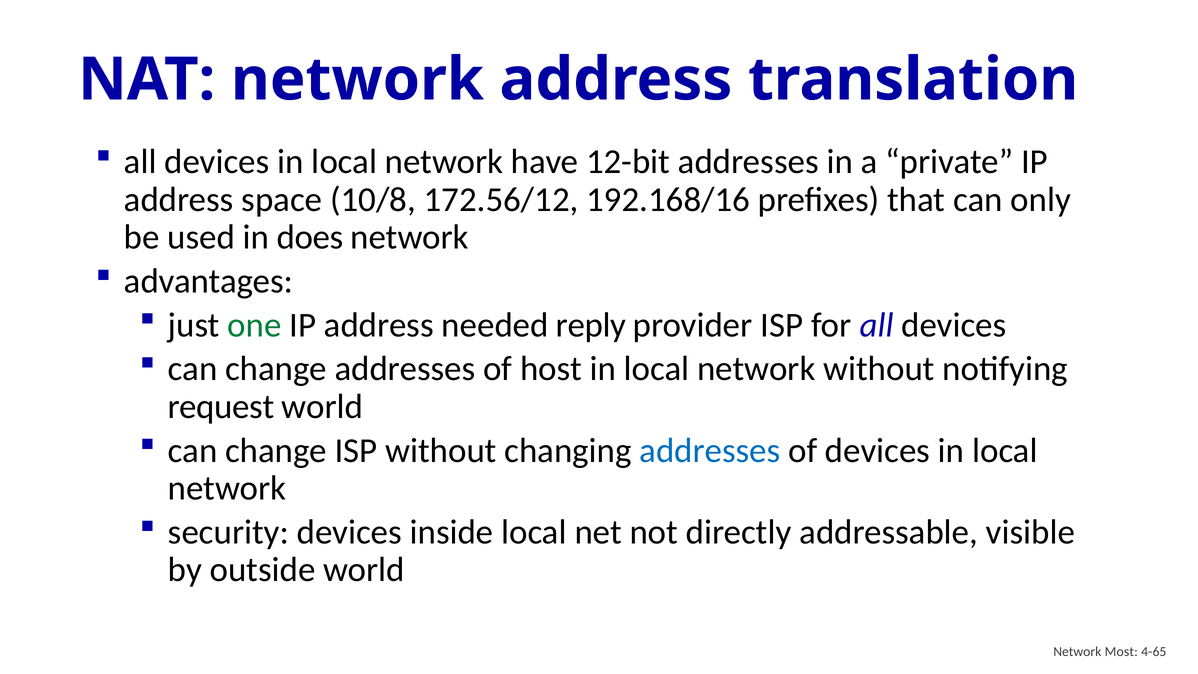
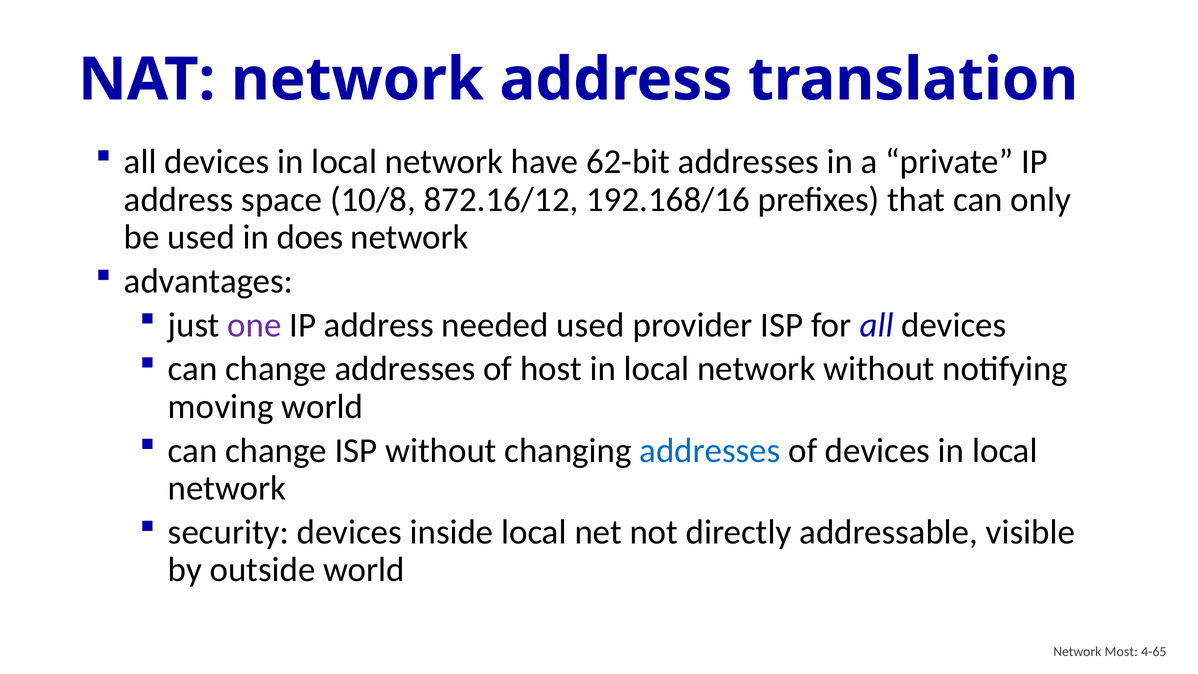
12-bit: 12-bit -> 62-bit (628, 162)
172.56/12: 172.56/12 -> 872.16/12 (501, 199)
one colour: green -> purple (254, 325)
needed reply: reply -> used (591, 325)
request: request -> moving (221, 407)
